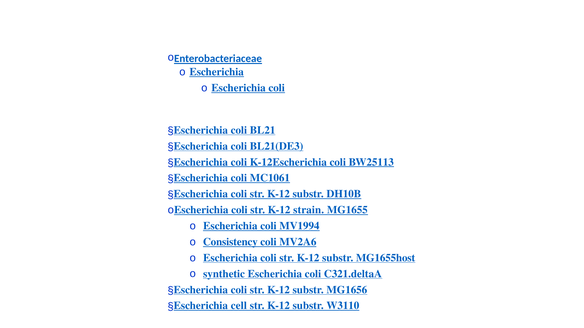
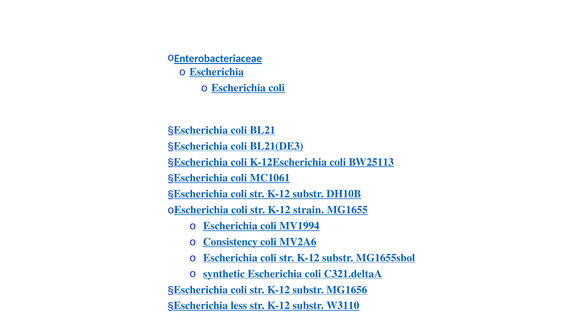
MG1655host: MG1655host -> MG1655sbol (386, 258)
cell: cell -> less (239, 306)
